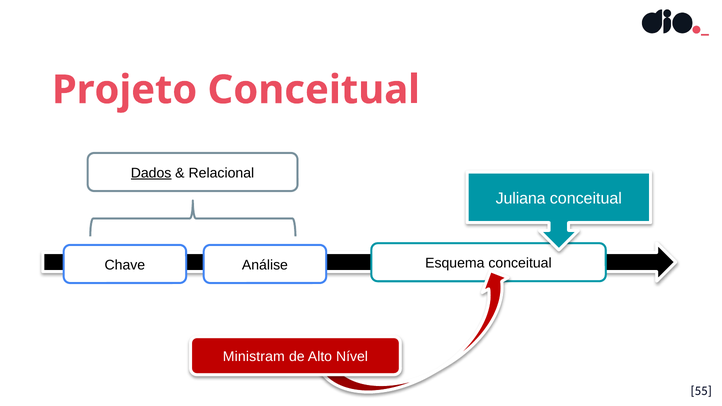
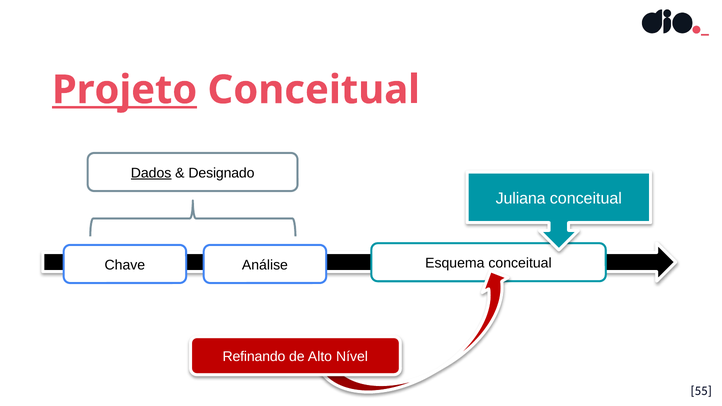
Projeto underline: none -> present (125, 90)
Relacional: Relacional -> Designado (221, 173)
Ministram: Ministram -> Refinando (254, 357)
